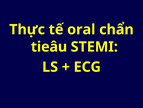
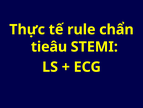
oral: oral -> rule (81, 29)
